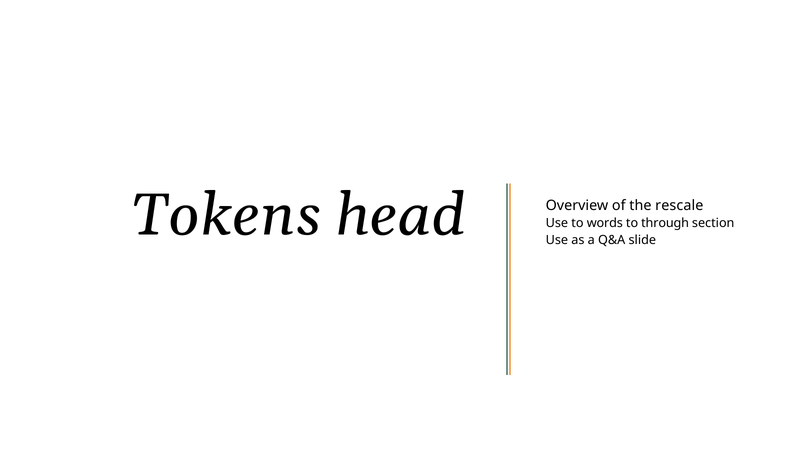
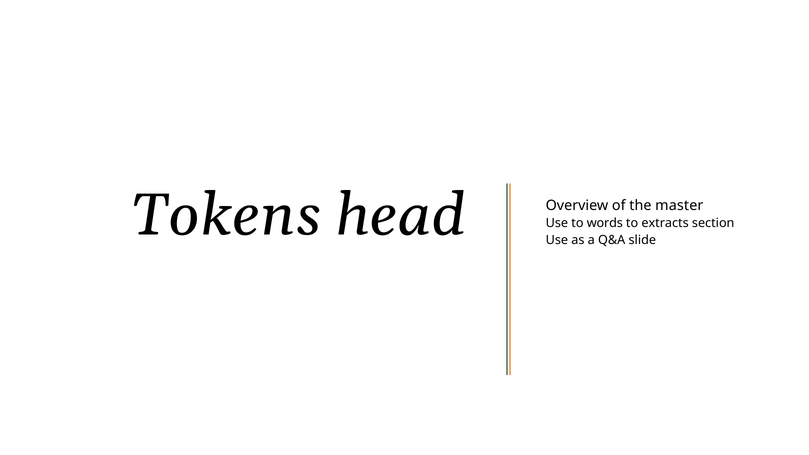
rescale: rescale -> master (679, 206)
through: through -> extracts (665, 223)
